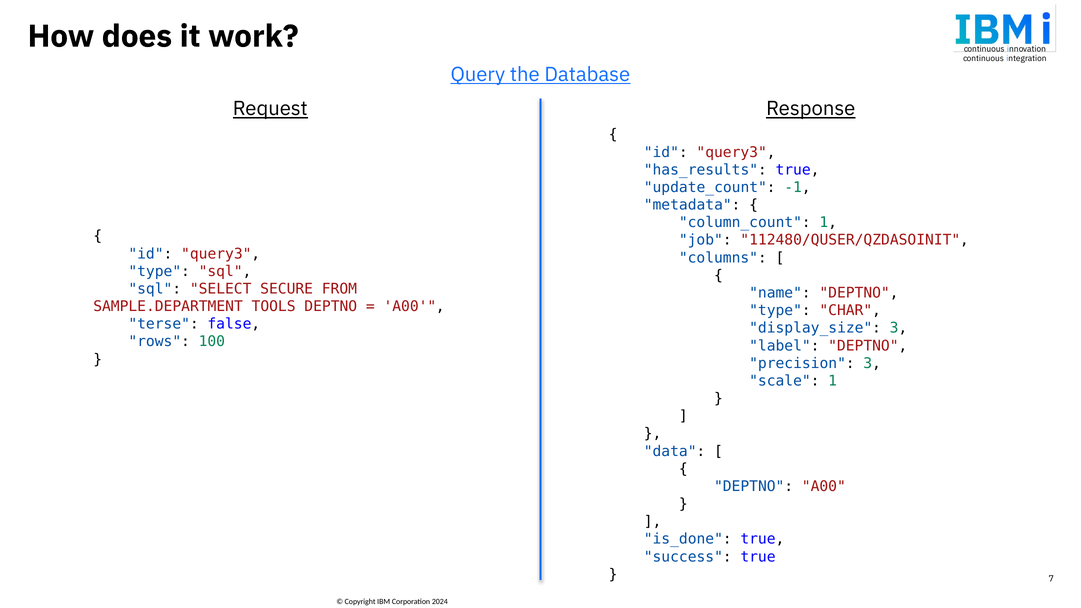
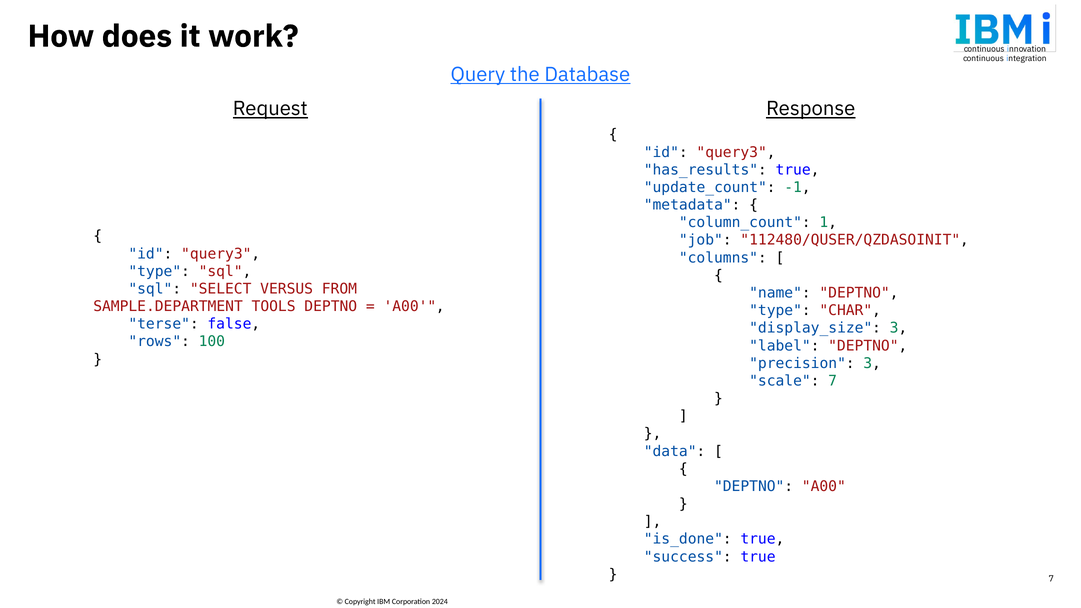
SECURE: SECURE -> VERSUS (287, 289)
scale 1: 1 -> 7 (833, 381)
